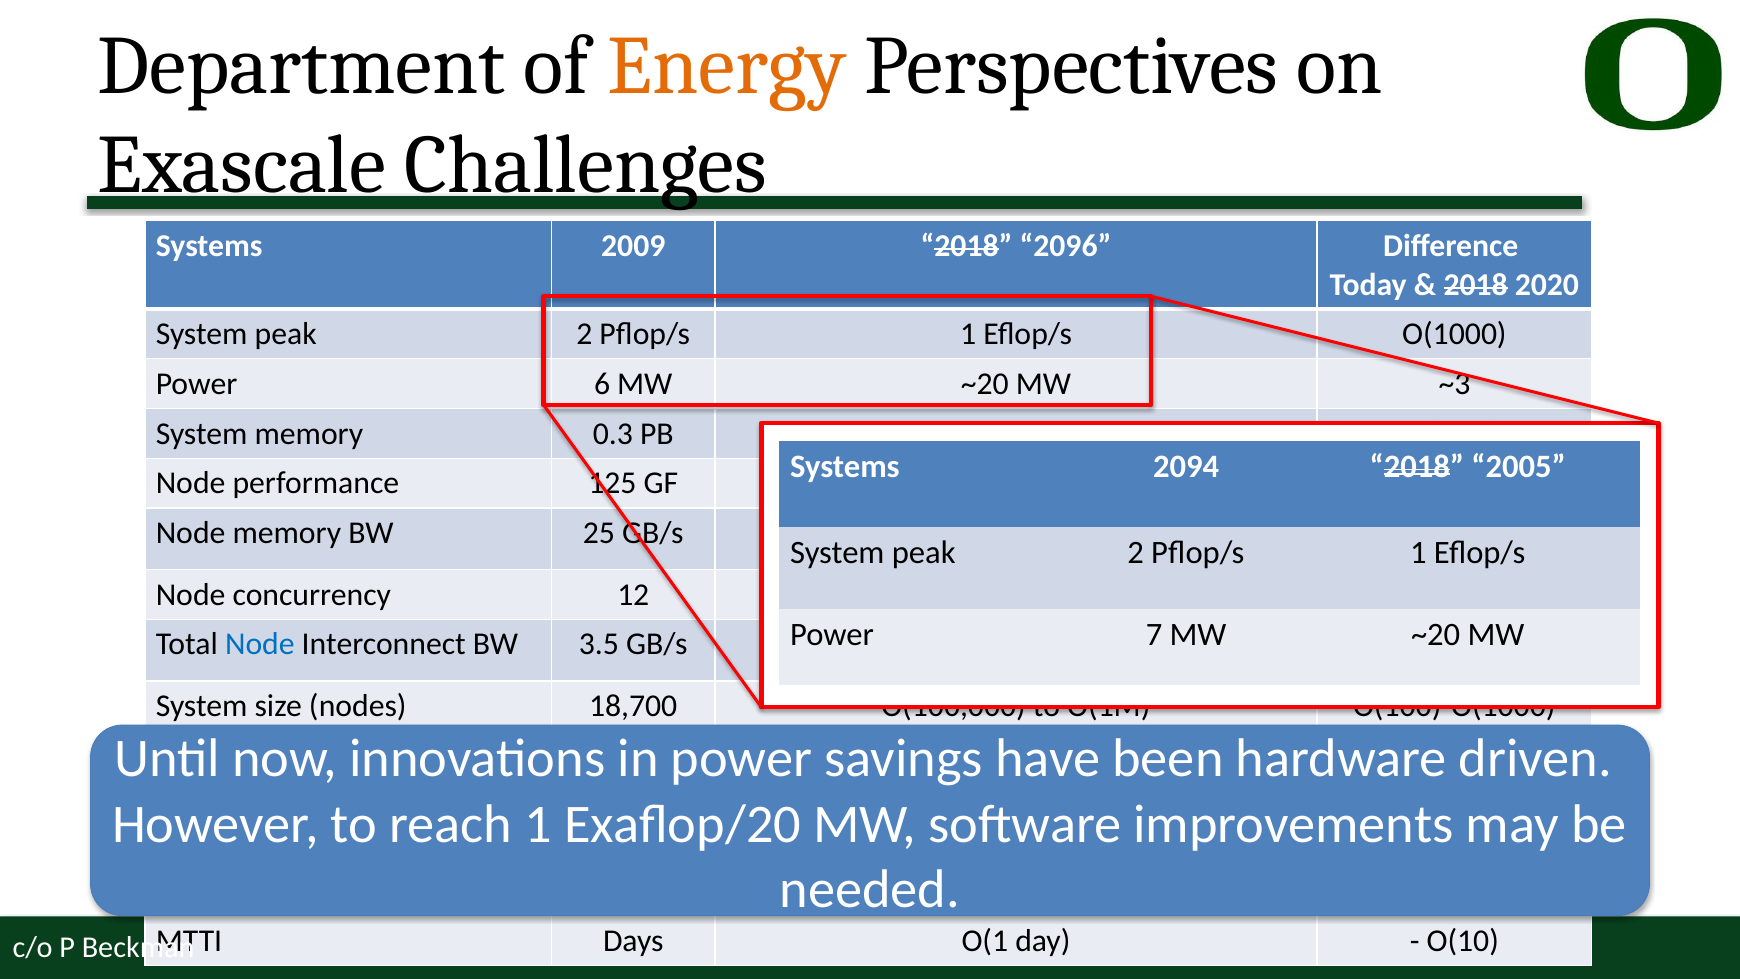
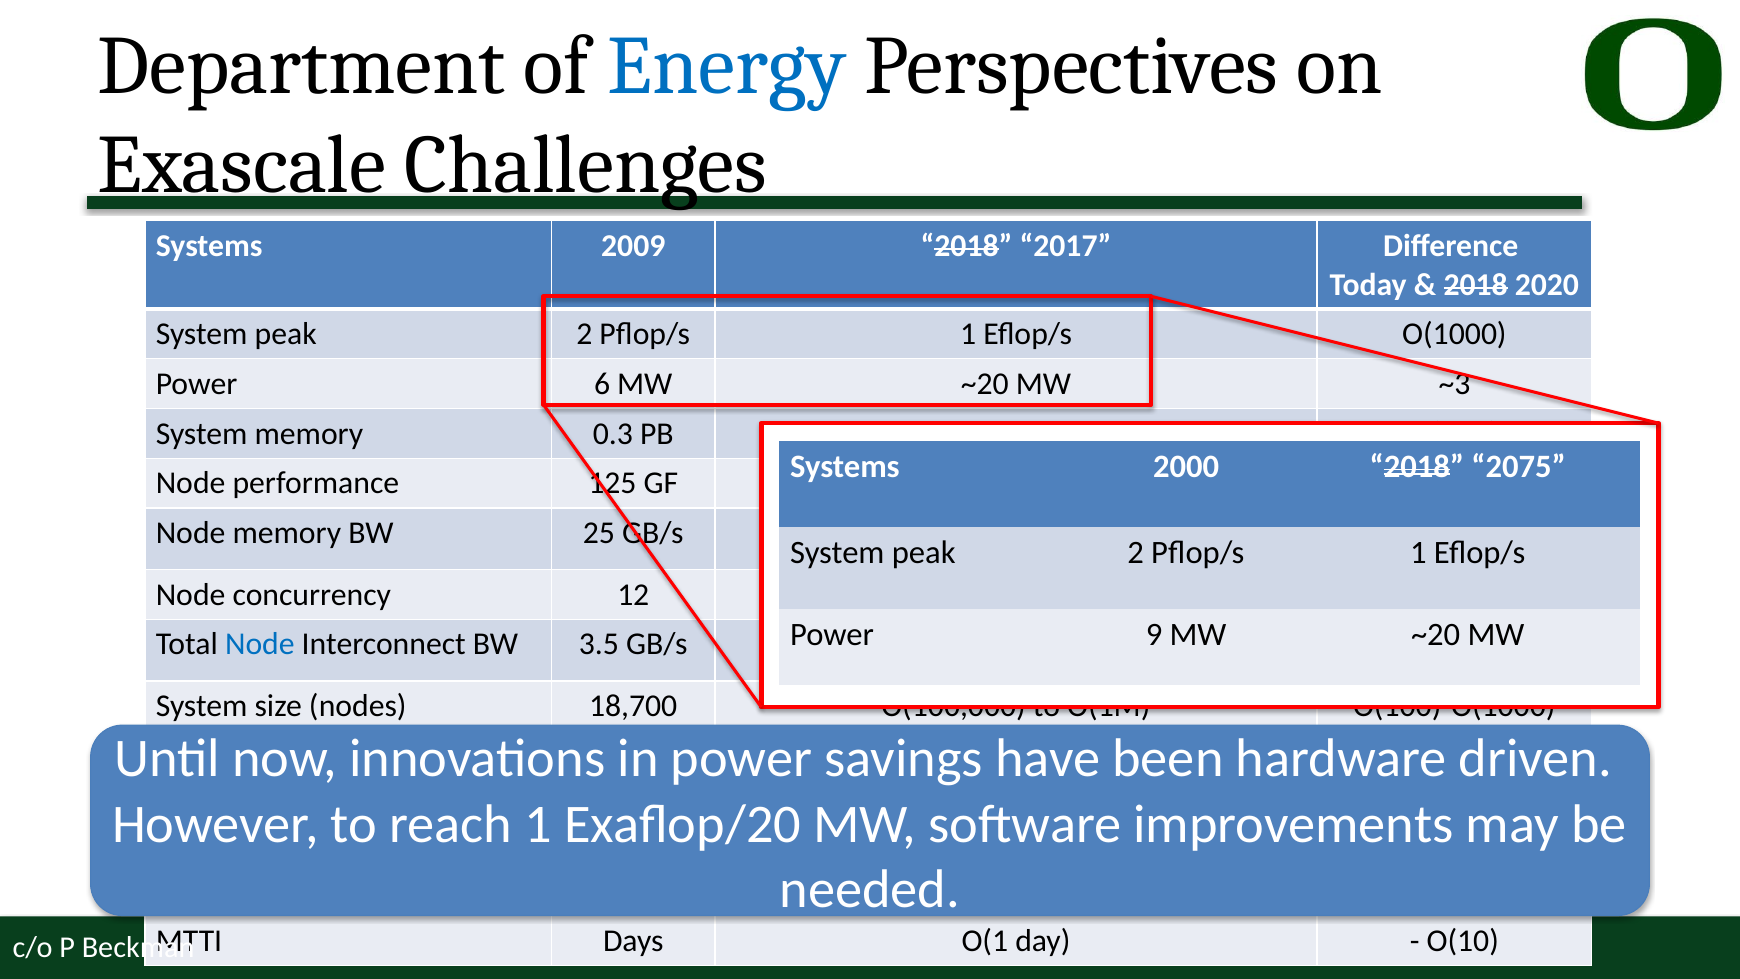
Energy colour: orange -> blue (727, 66)
2096: 2096 -> 2017 (1065, 246)
2094: 2094 -> 2000 (1186, 467)
2005: 2005 -> 2075 (1519, 467)
7: 7 -> 9 (1154, 635)
